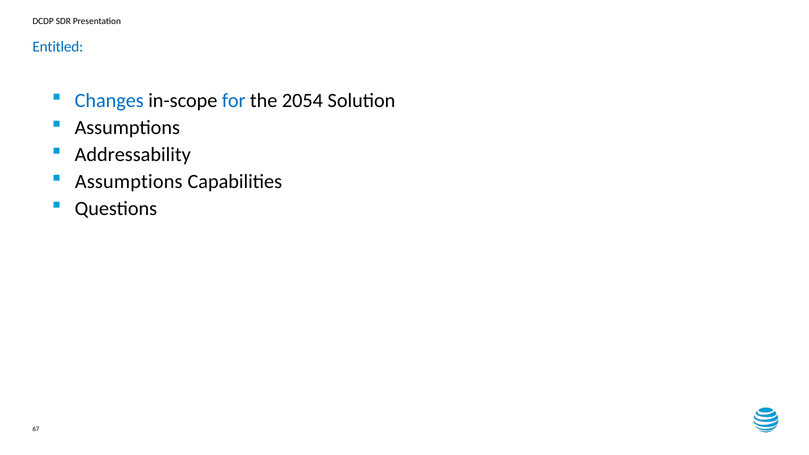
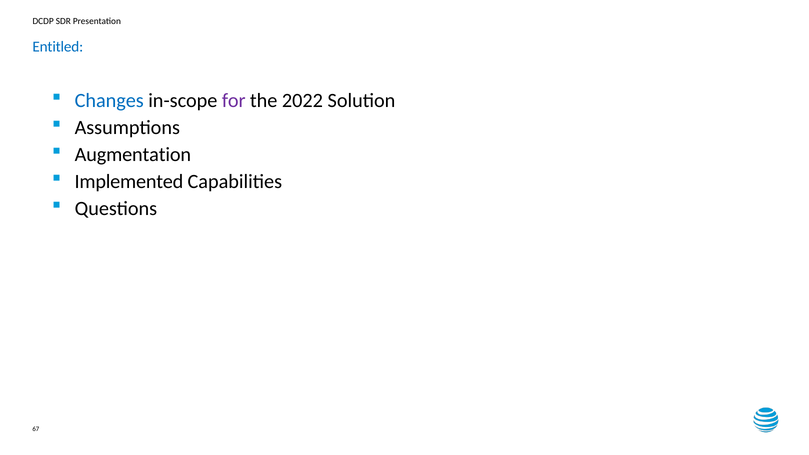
for colour: blue -> purple (234, 101)
2054: 2054 -> 2022 (302, 101)
Addressability: Addressability -> Augmentation (133, 155)
Assumptions: Assumptions -> Implemented (129, 182)
